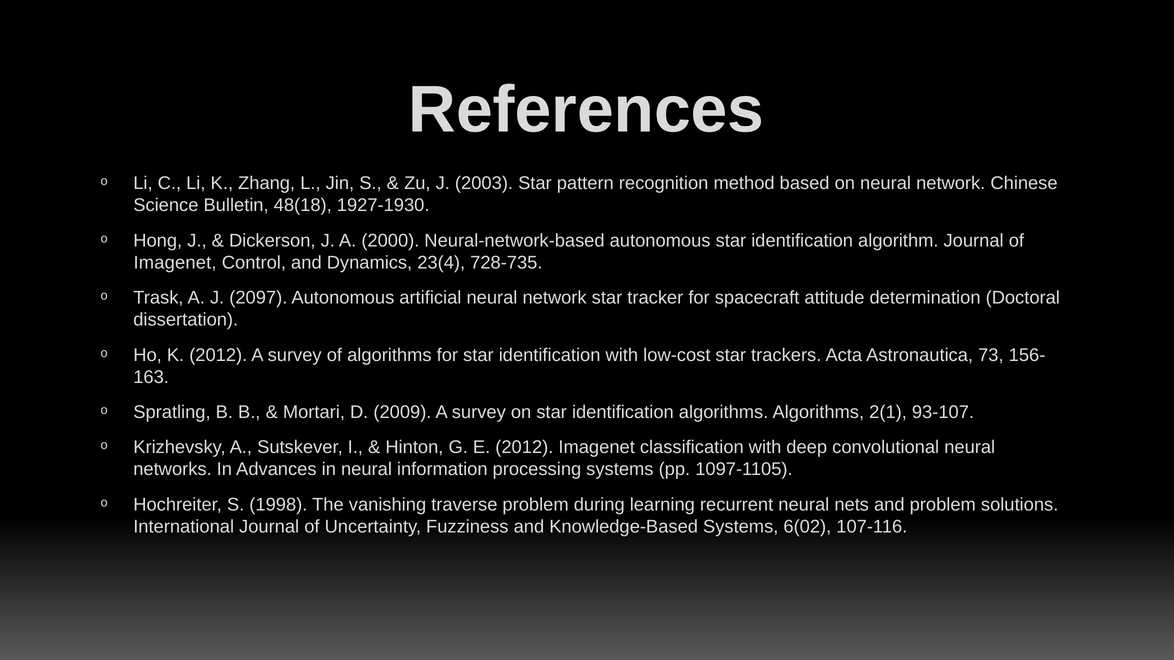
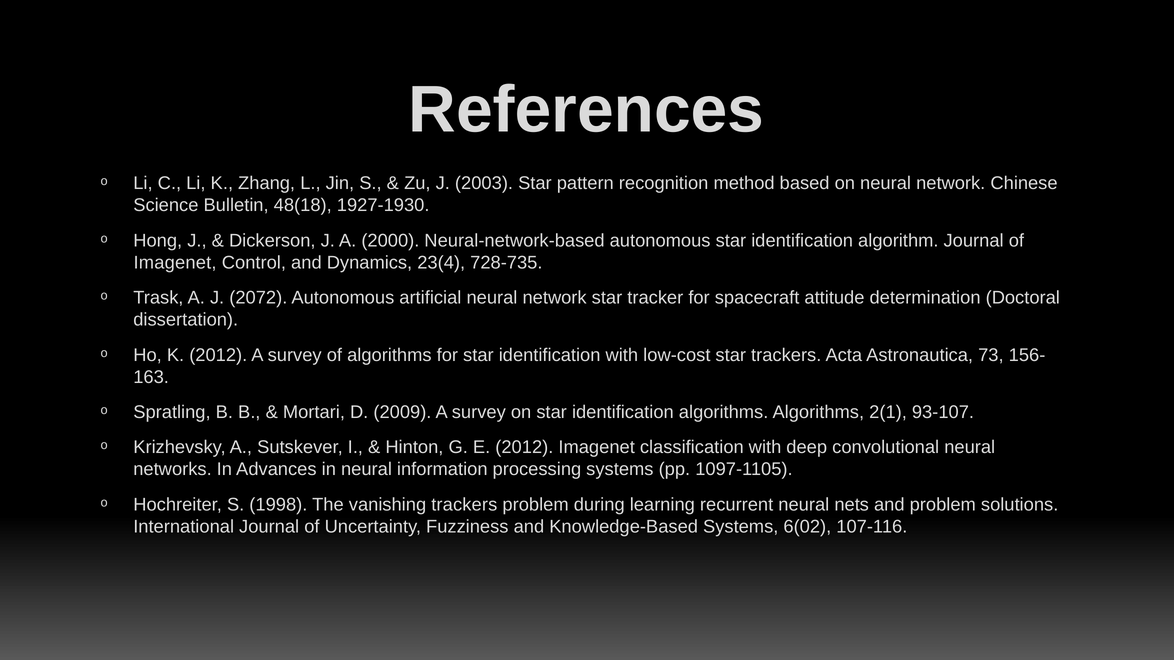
2097: 2097 -> 2072 (258, 298)
vanishing traverse: traverse -> trackers (464, 505)
